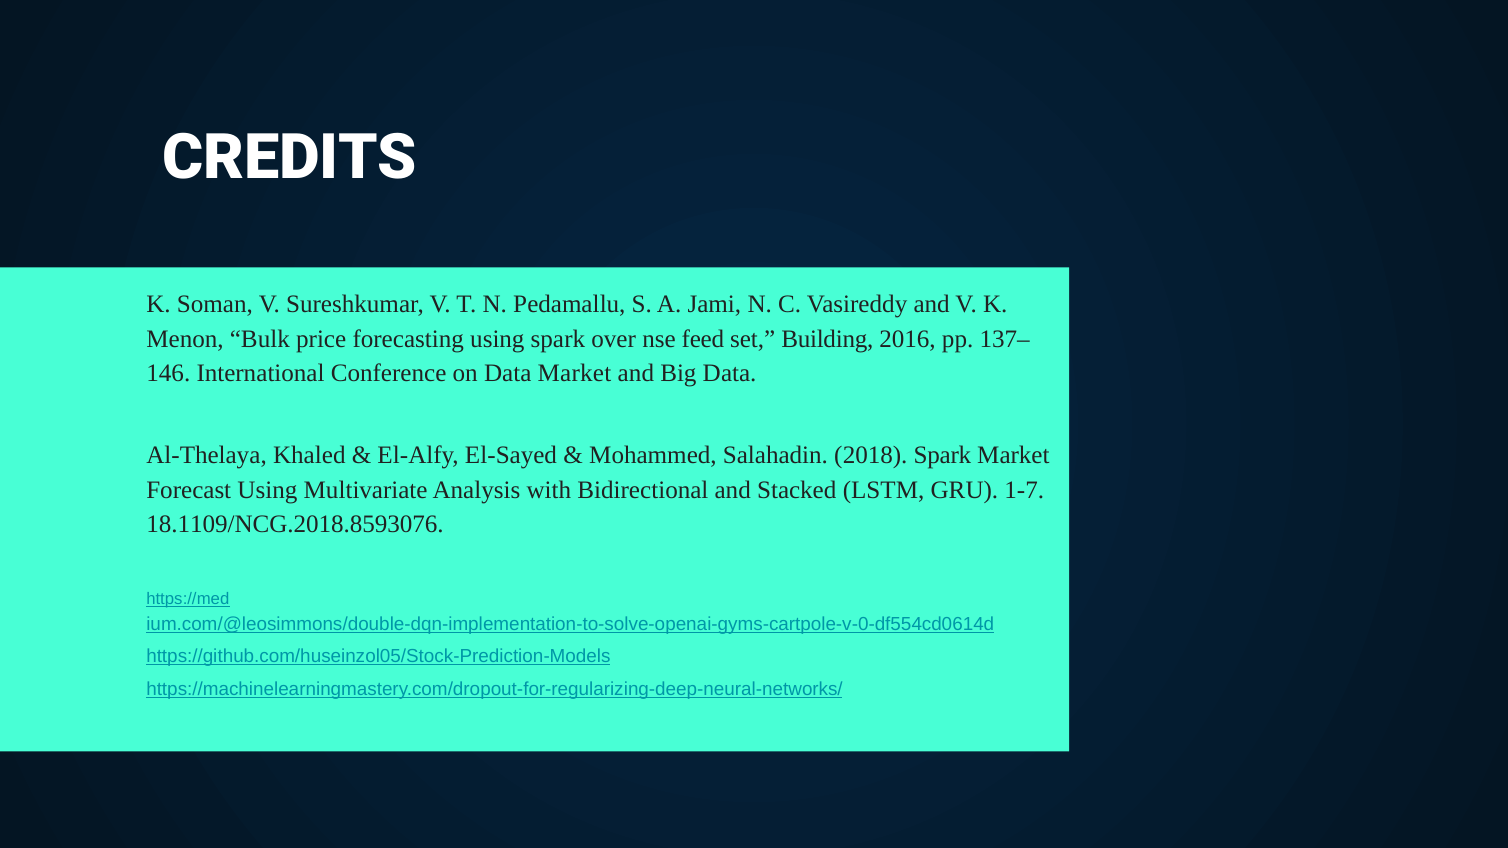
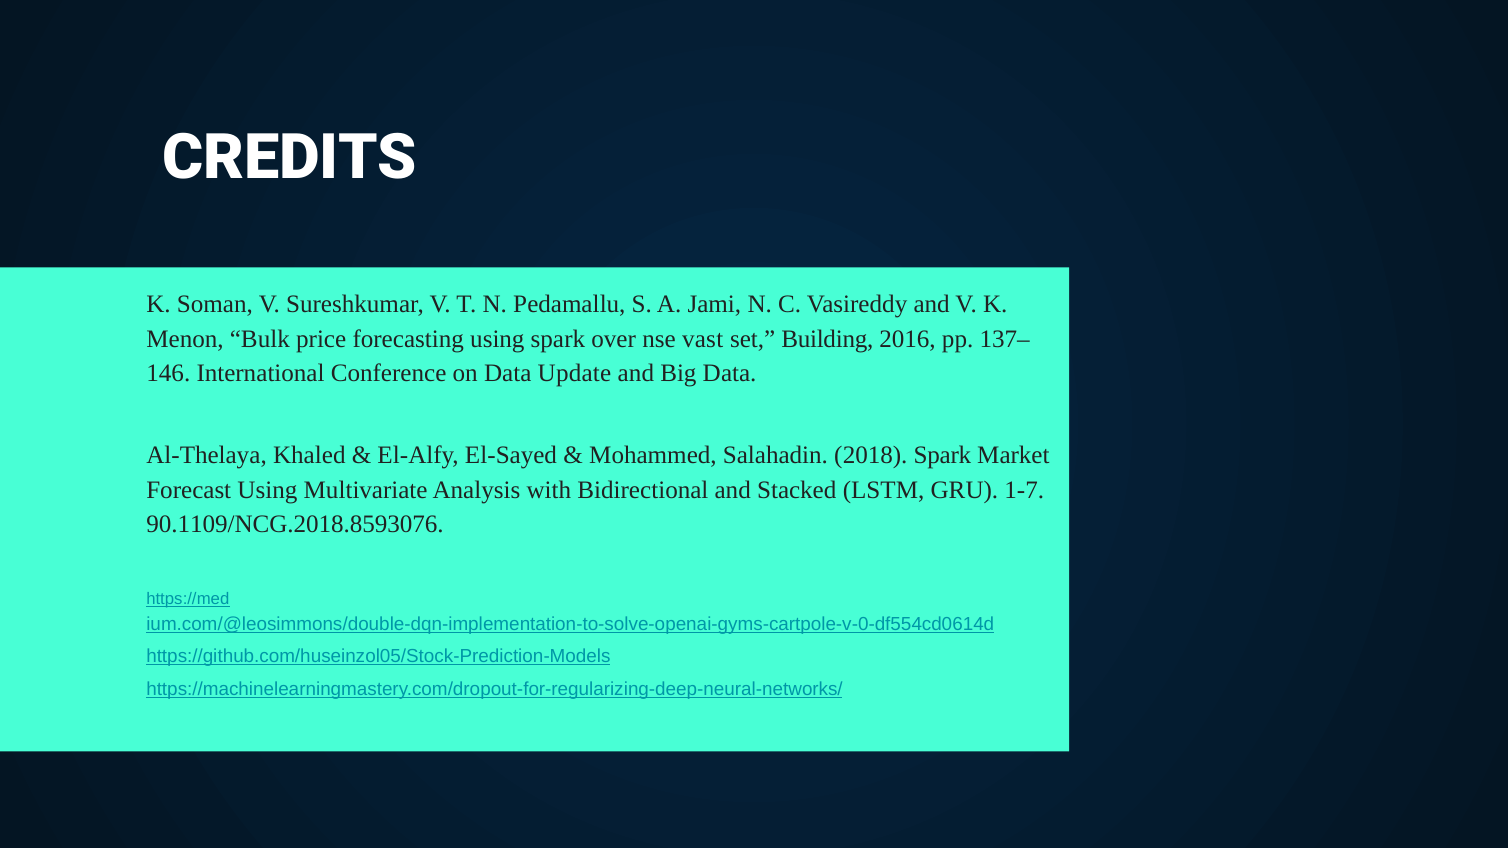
feed: feed -> vast (703, 339)
Data Market: Market -> Update (574, 374)
18.1109/NCG.2018.8593076: 18.1109/NCG.2018.8593076 -> 90.1109/NCG.2018.8593076 (295, 525)
